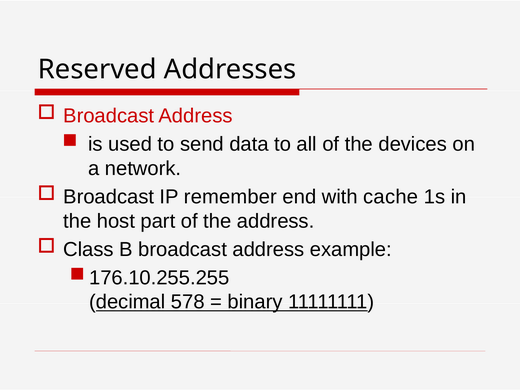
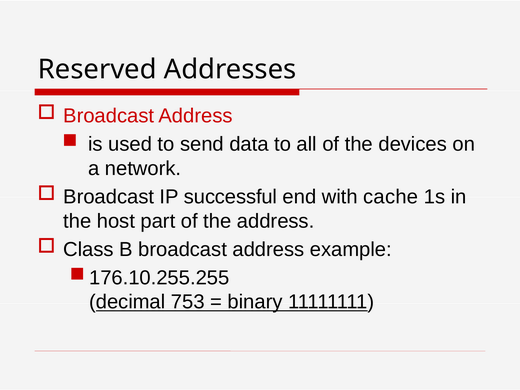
remember: remember -> successful (231, 197)
578: 578 -> 753 (188, 302)
